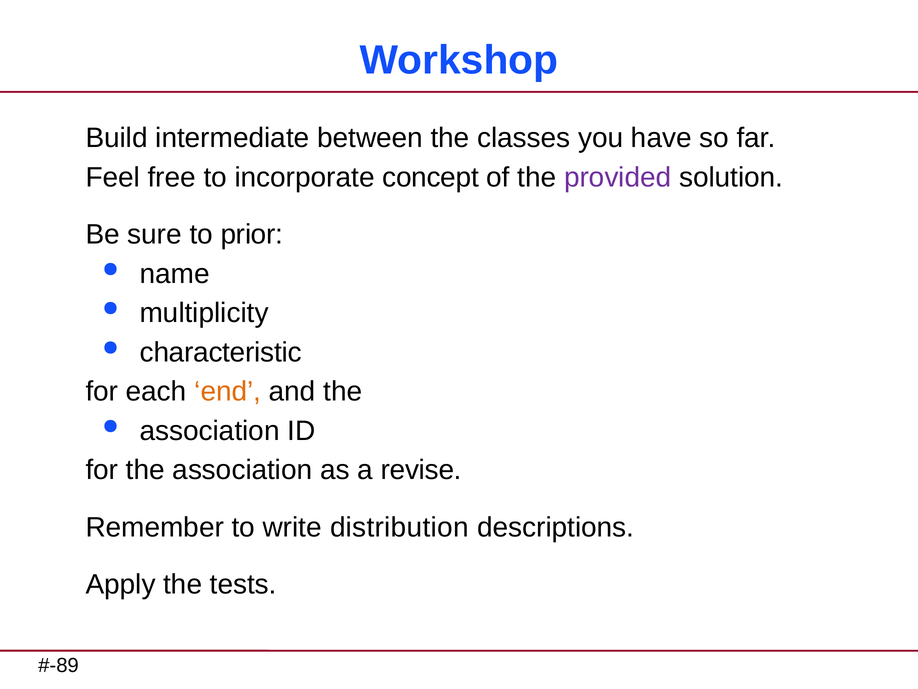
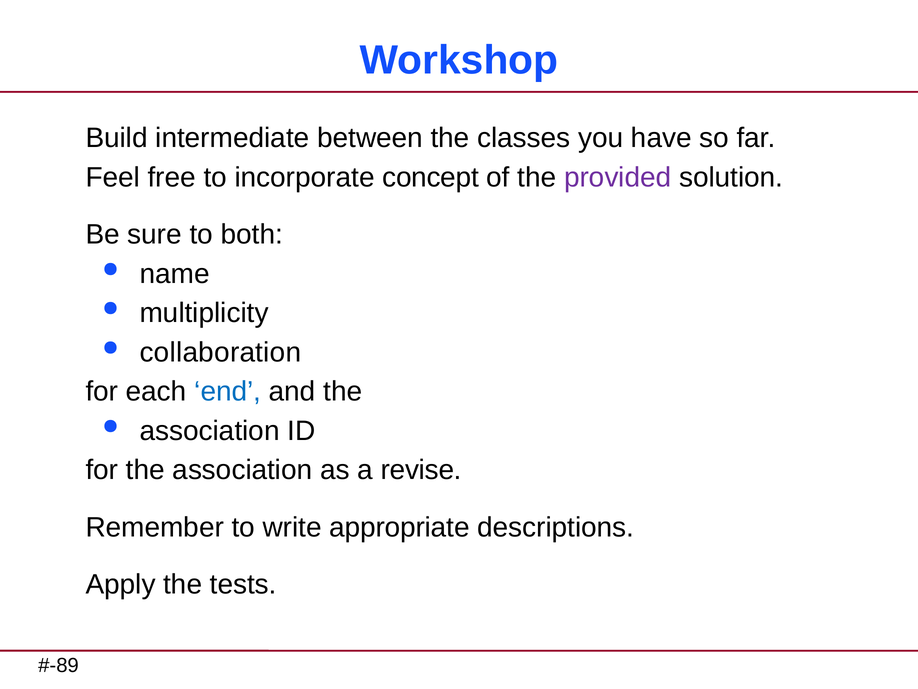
prior: prior -> both (252, 234)
characteristic: characteristic -> collaboration (220, 352)
end colour: orange -> blue (228, 391)
distribution: distribution -> appropriate (400, 527)
